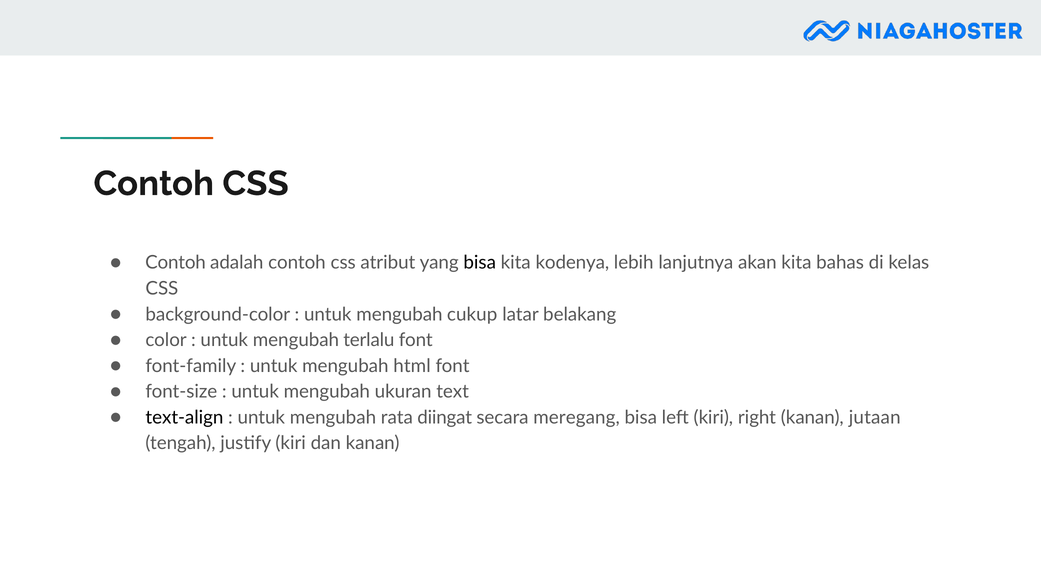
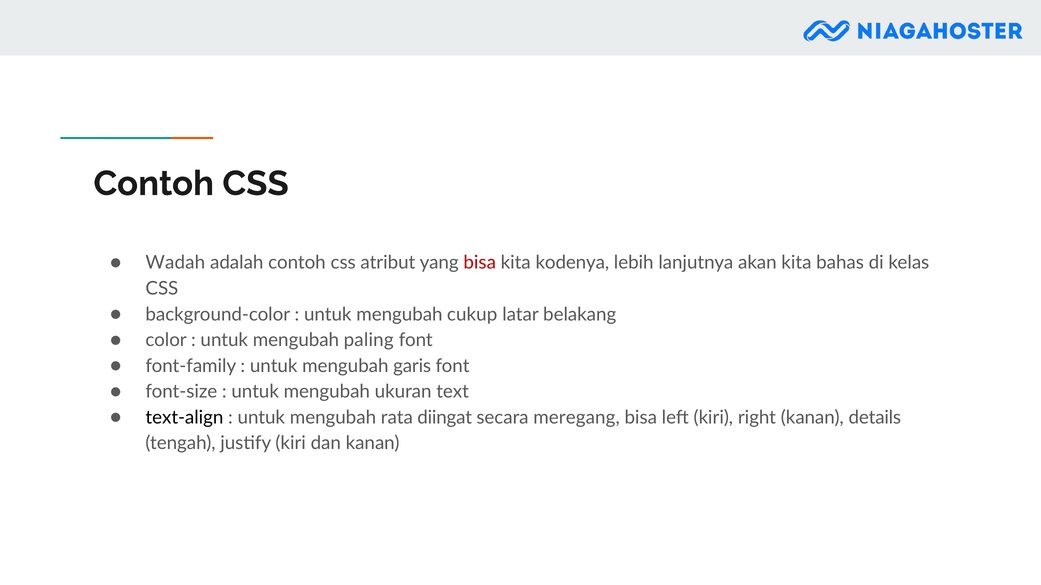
Contoh: Contoh -> Wadah (175, 263)
bisa colour: black -> red (480, 263)
terlalu: terlalu -> paling (369, 340)
html: html -> garis (412, 366)
jutaan: jutaan -> details (875, 418)
